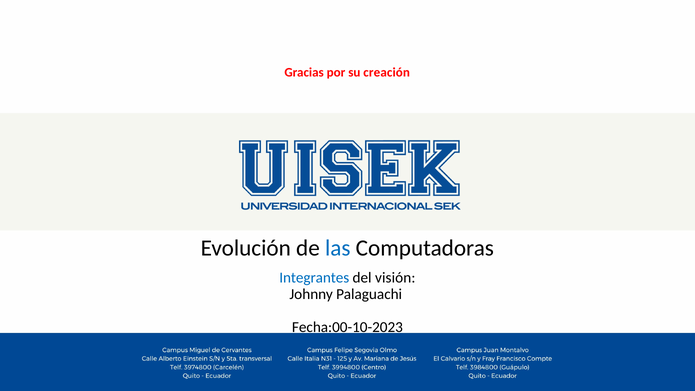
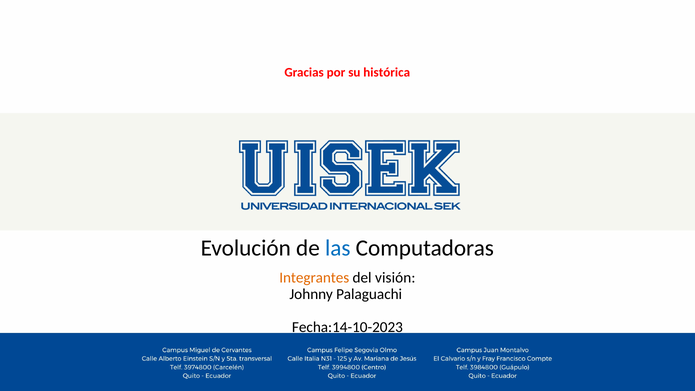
creación: creación -> histórica (387, 72)
Integrantes colour: blue -> orange (314, 278)
Fecha:00-10-2023: Fecha:00-10-2023 -> Fecha:14-10-2023 (347, 327)
